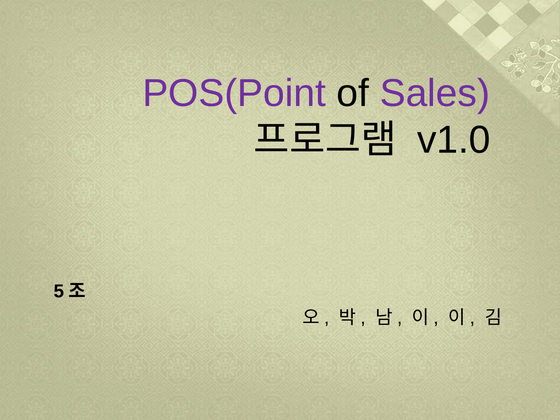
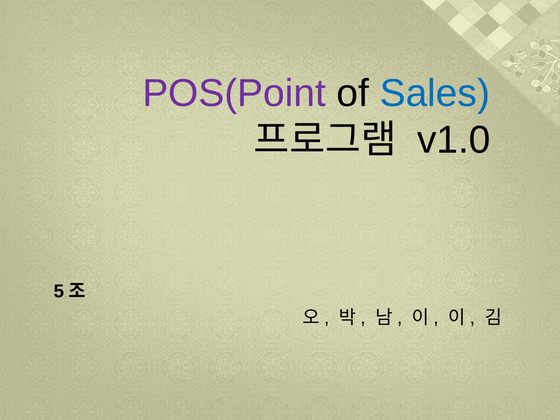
Sales colour: purple -> blue (435, 93)
